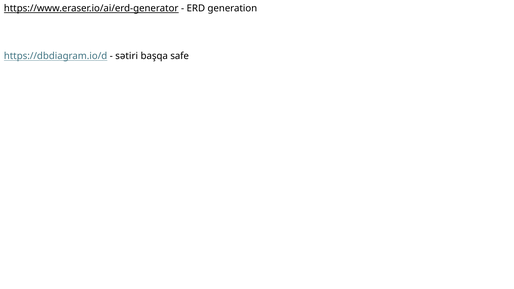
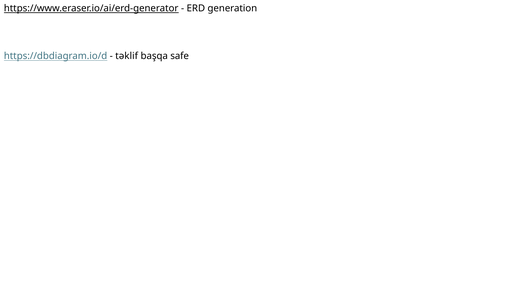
sətiri: sətiri -> təklif (127, 56)
